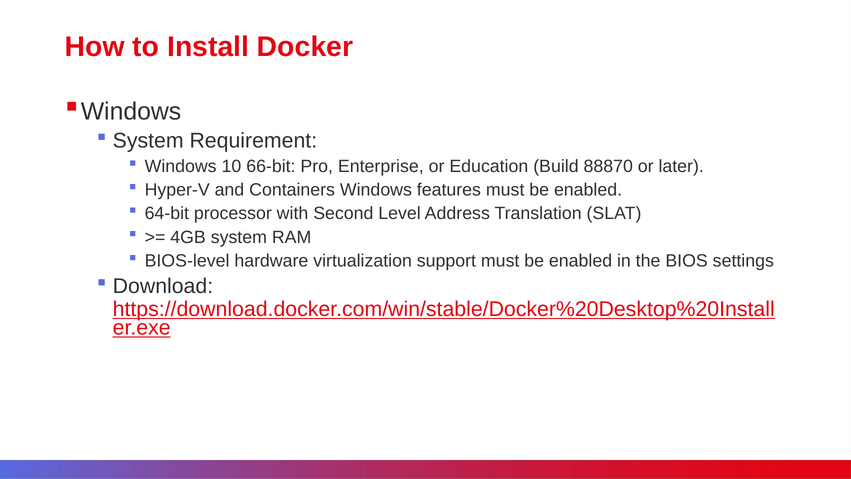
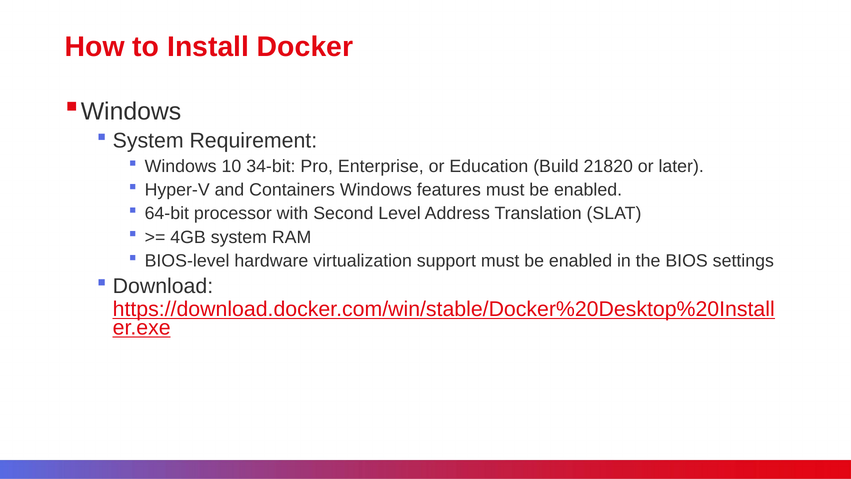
66-bit: 66-bit -> 34-bit (271, 166)
88870: 88870 -> 21820 (608, 166)
